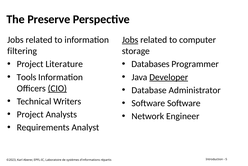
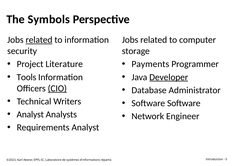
Preserve: Preserve -> Symbols (49, 19)
related underline: none -> present (39, 40)
Jobs underline: present -> none (130, 40)
filtering: filtering -> security (22, 51)
Databases: Databases -> Payments (150, 64)
Project: Project -> Analyst (30, 114)
